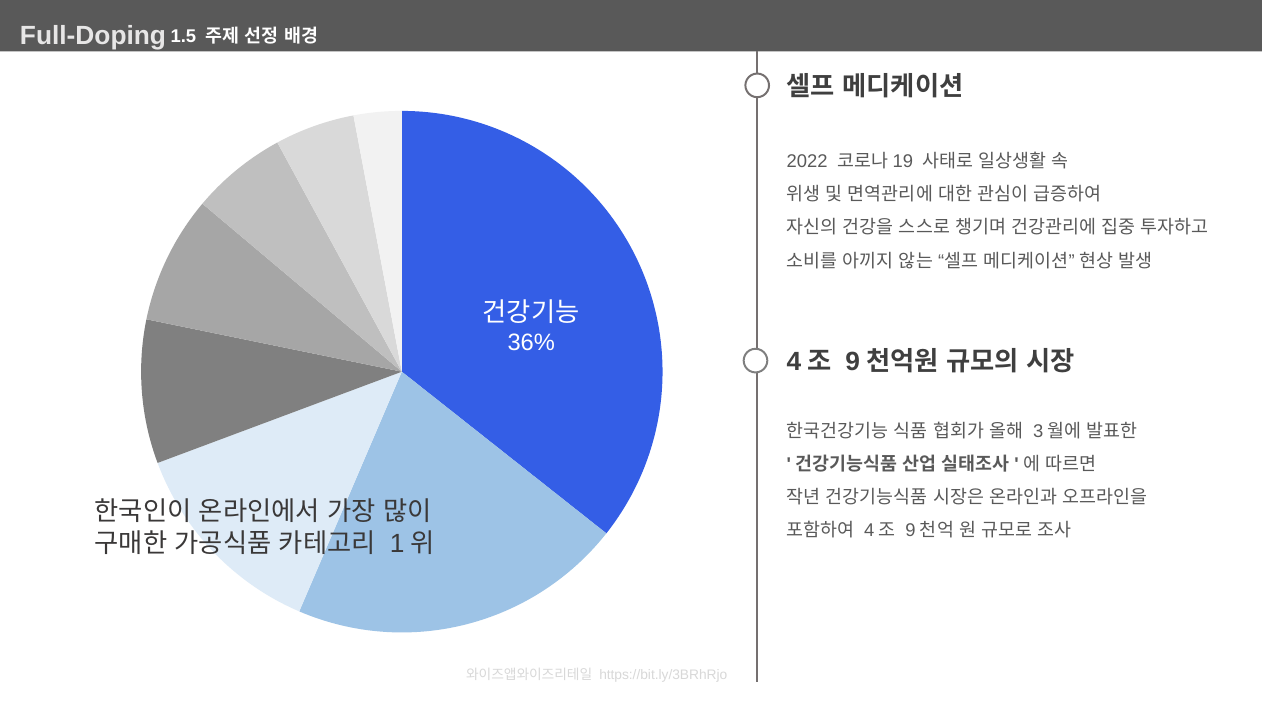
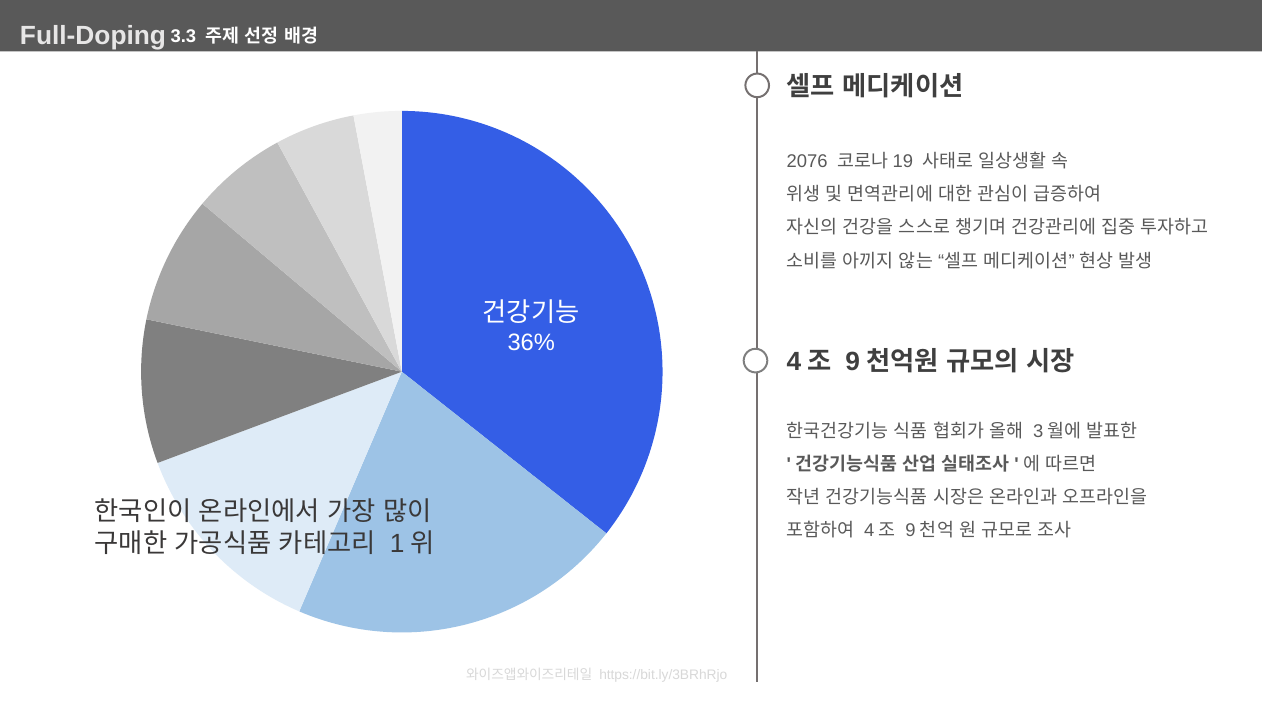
1.5: 1.5 -> 3.3 (183, 36)
2022: 2022 -> 2076 (807, 162)
